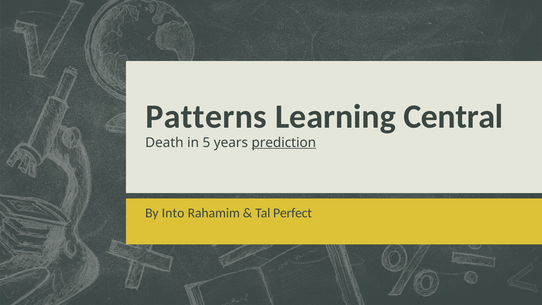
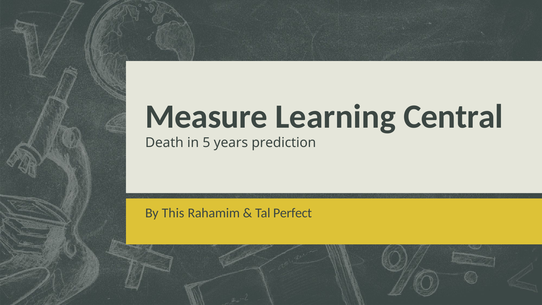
Patterns: Patterns -> Measure (206, 117)
prediction underline: present -> none (284, 142)
Into: Into -> This (173, 213)
